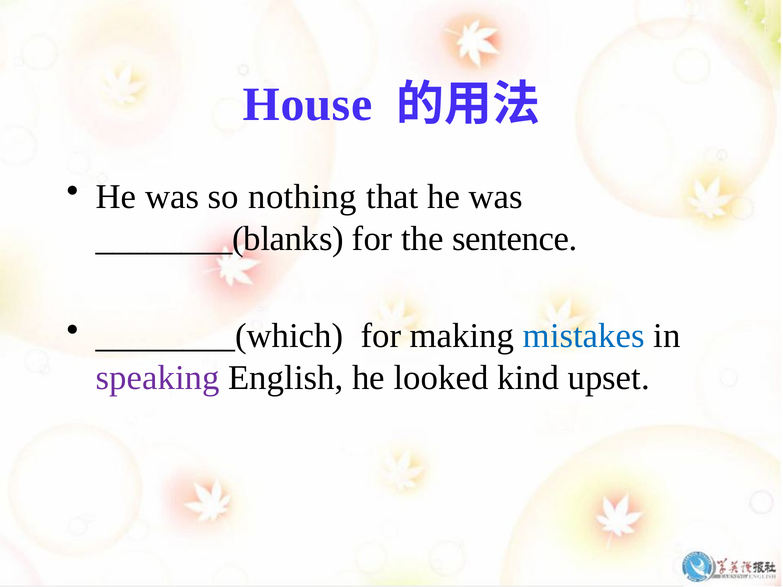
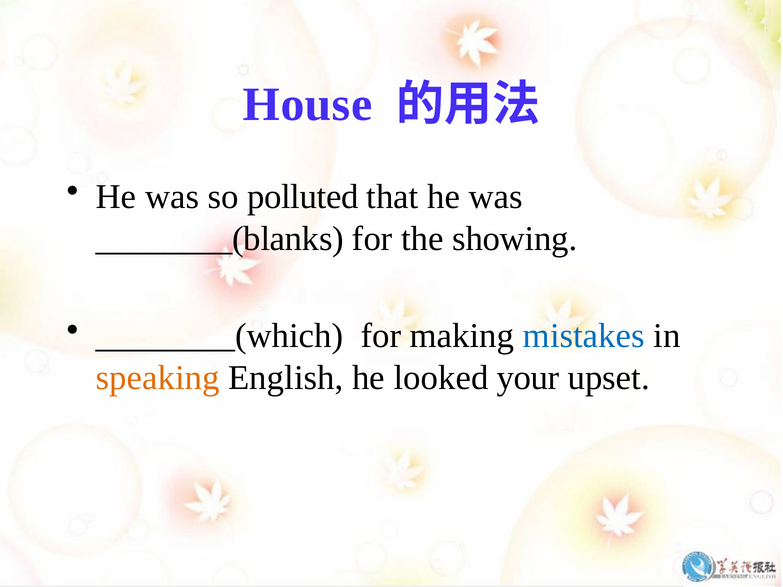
nothing: nothing -> polluted (303, 197)
sentence: sentence -> showing (515, 239)
speaking colour: purple -> orange (158, 378)
kind: kind -> your (528, 378)
